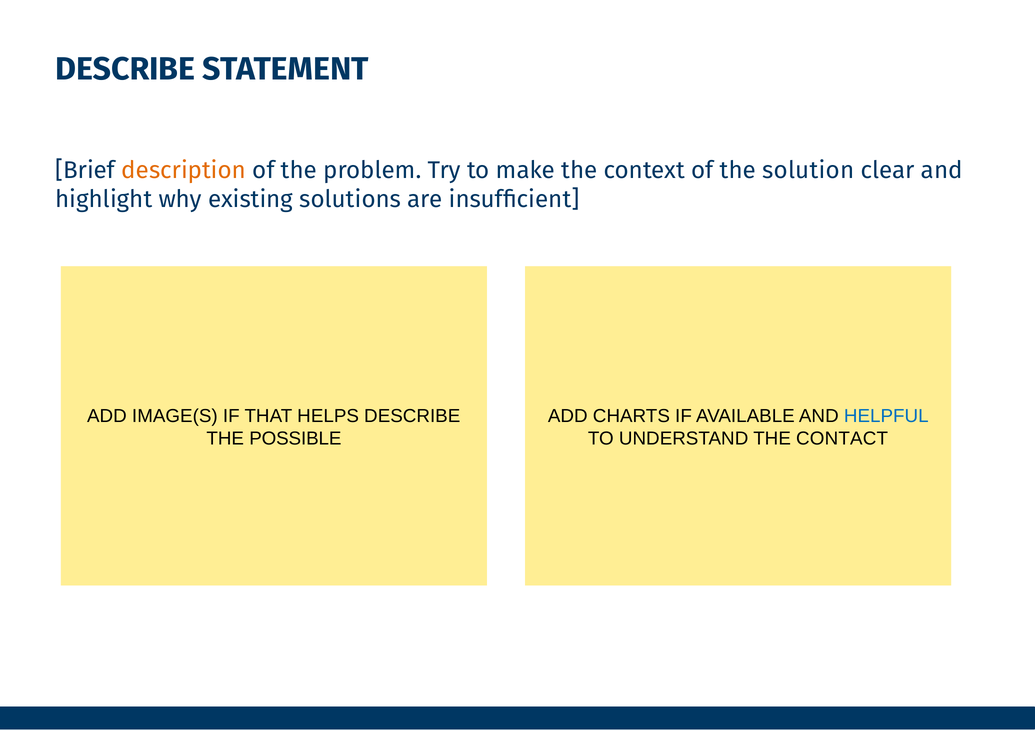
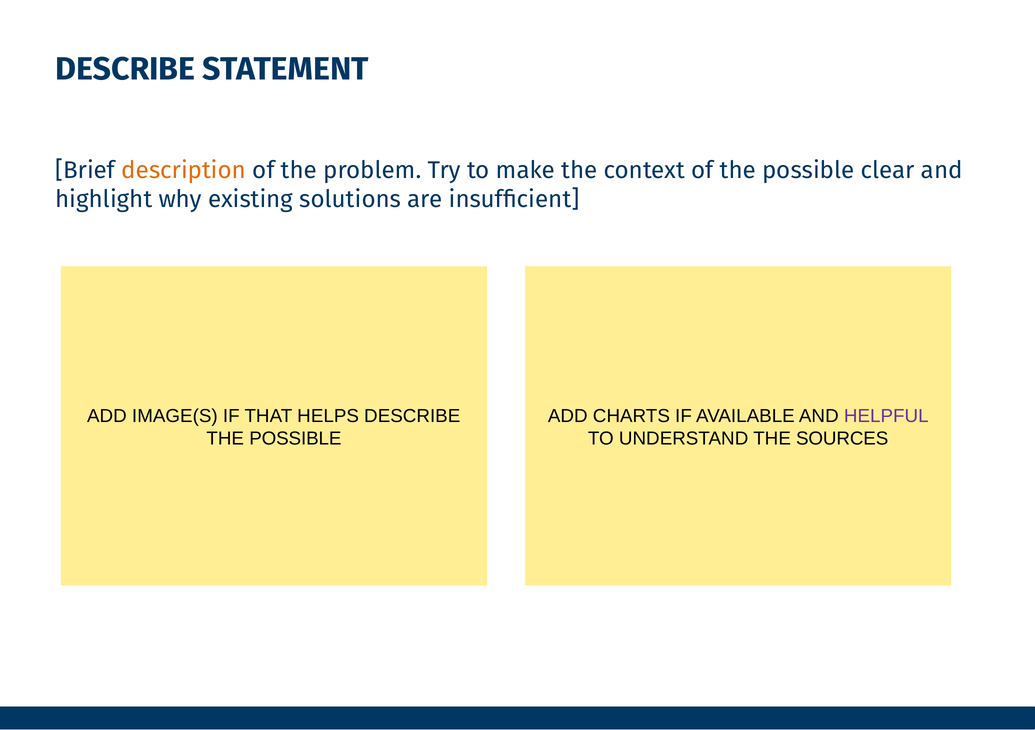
of the solution: solution -> possible (808, 171)
HELPFUL colour: blue -> purple (886, 416)
CONTACT: CONTACT -> SOURCES (842, 439)
